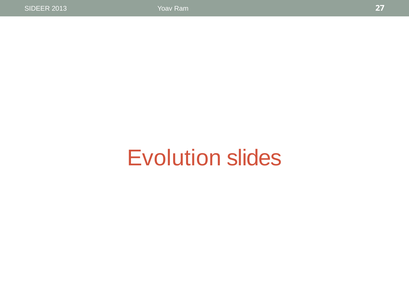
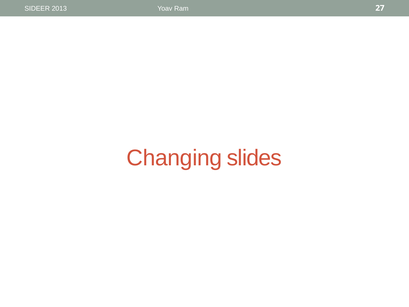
Evolution: Evolution -> Changing (174, 158)
